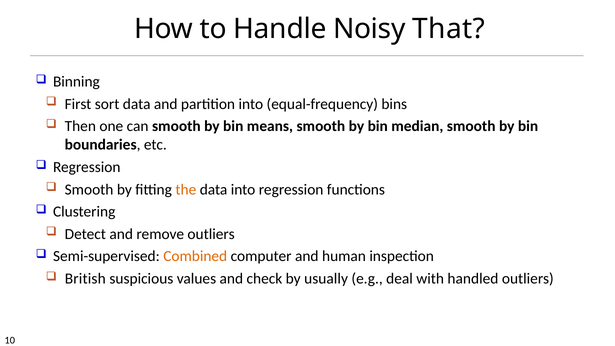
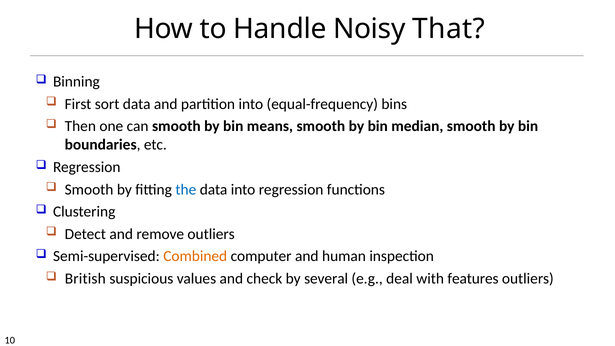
the colour: orange -> blue (186, 189)
usually: usually -> several (326, 279)
handled: handled -> features (473, 279)
